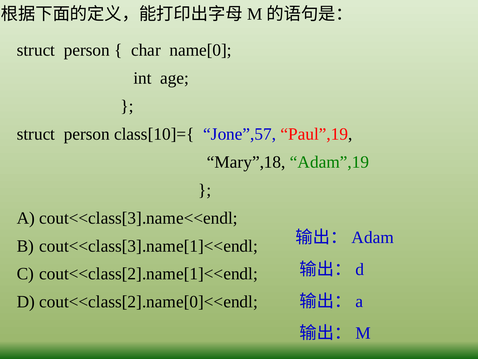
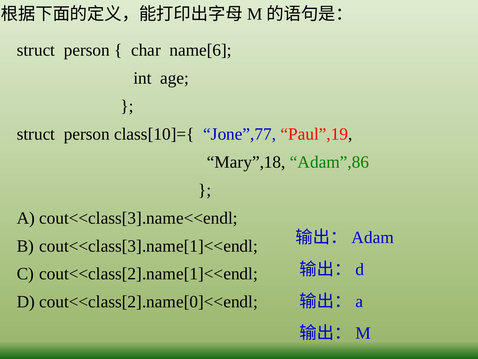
name[0: name[0 -> name[6 (201, 50)
Jone”,57: Jone”,57 -> Jone”,77 (240, 134)
Adam”,19: Adam”,19 -> Adam”,86 (330, 162)
